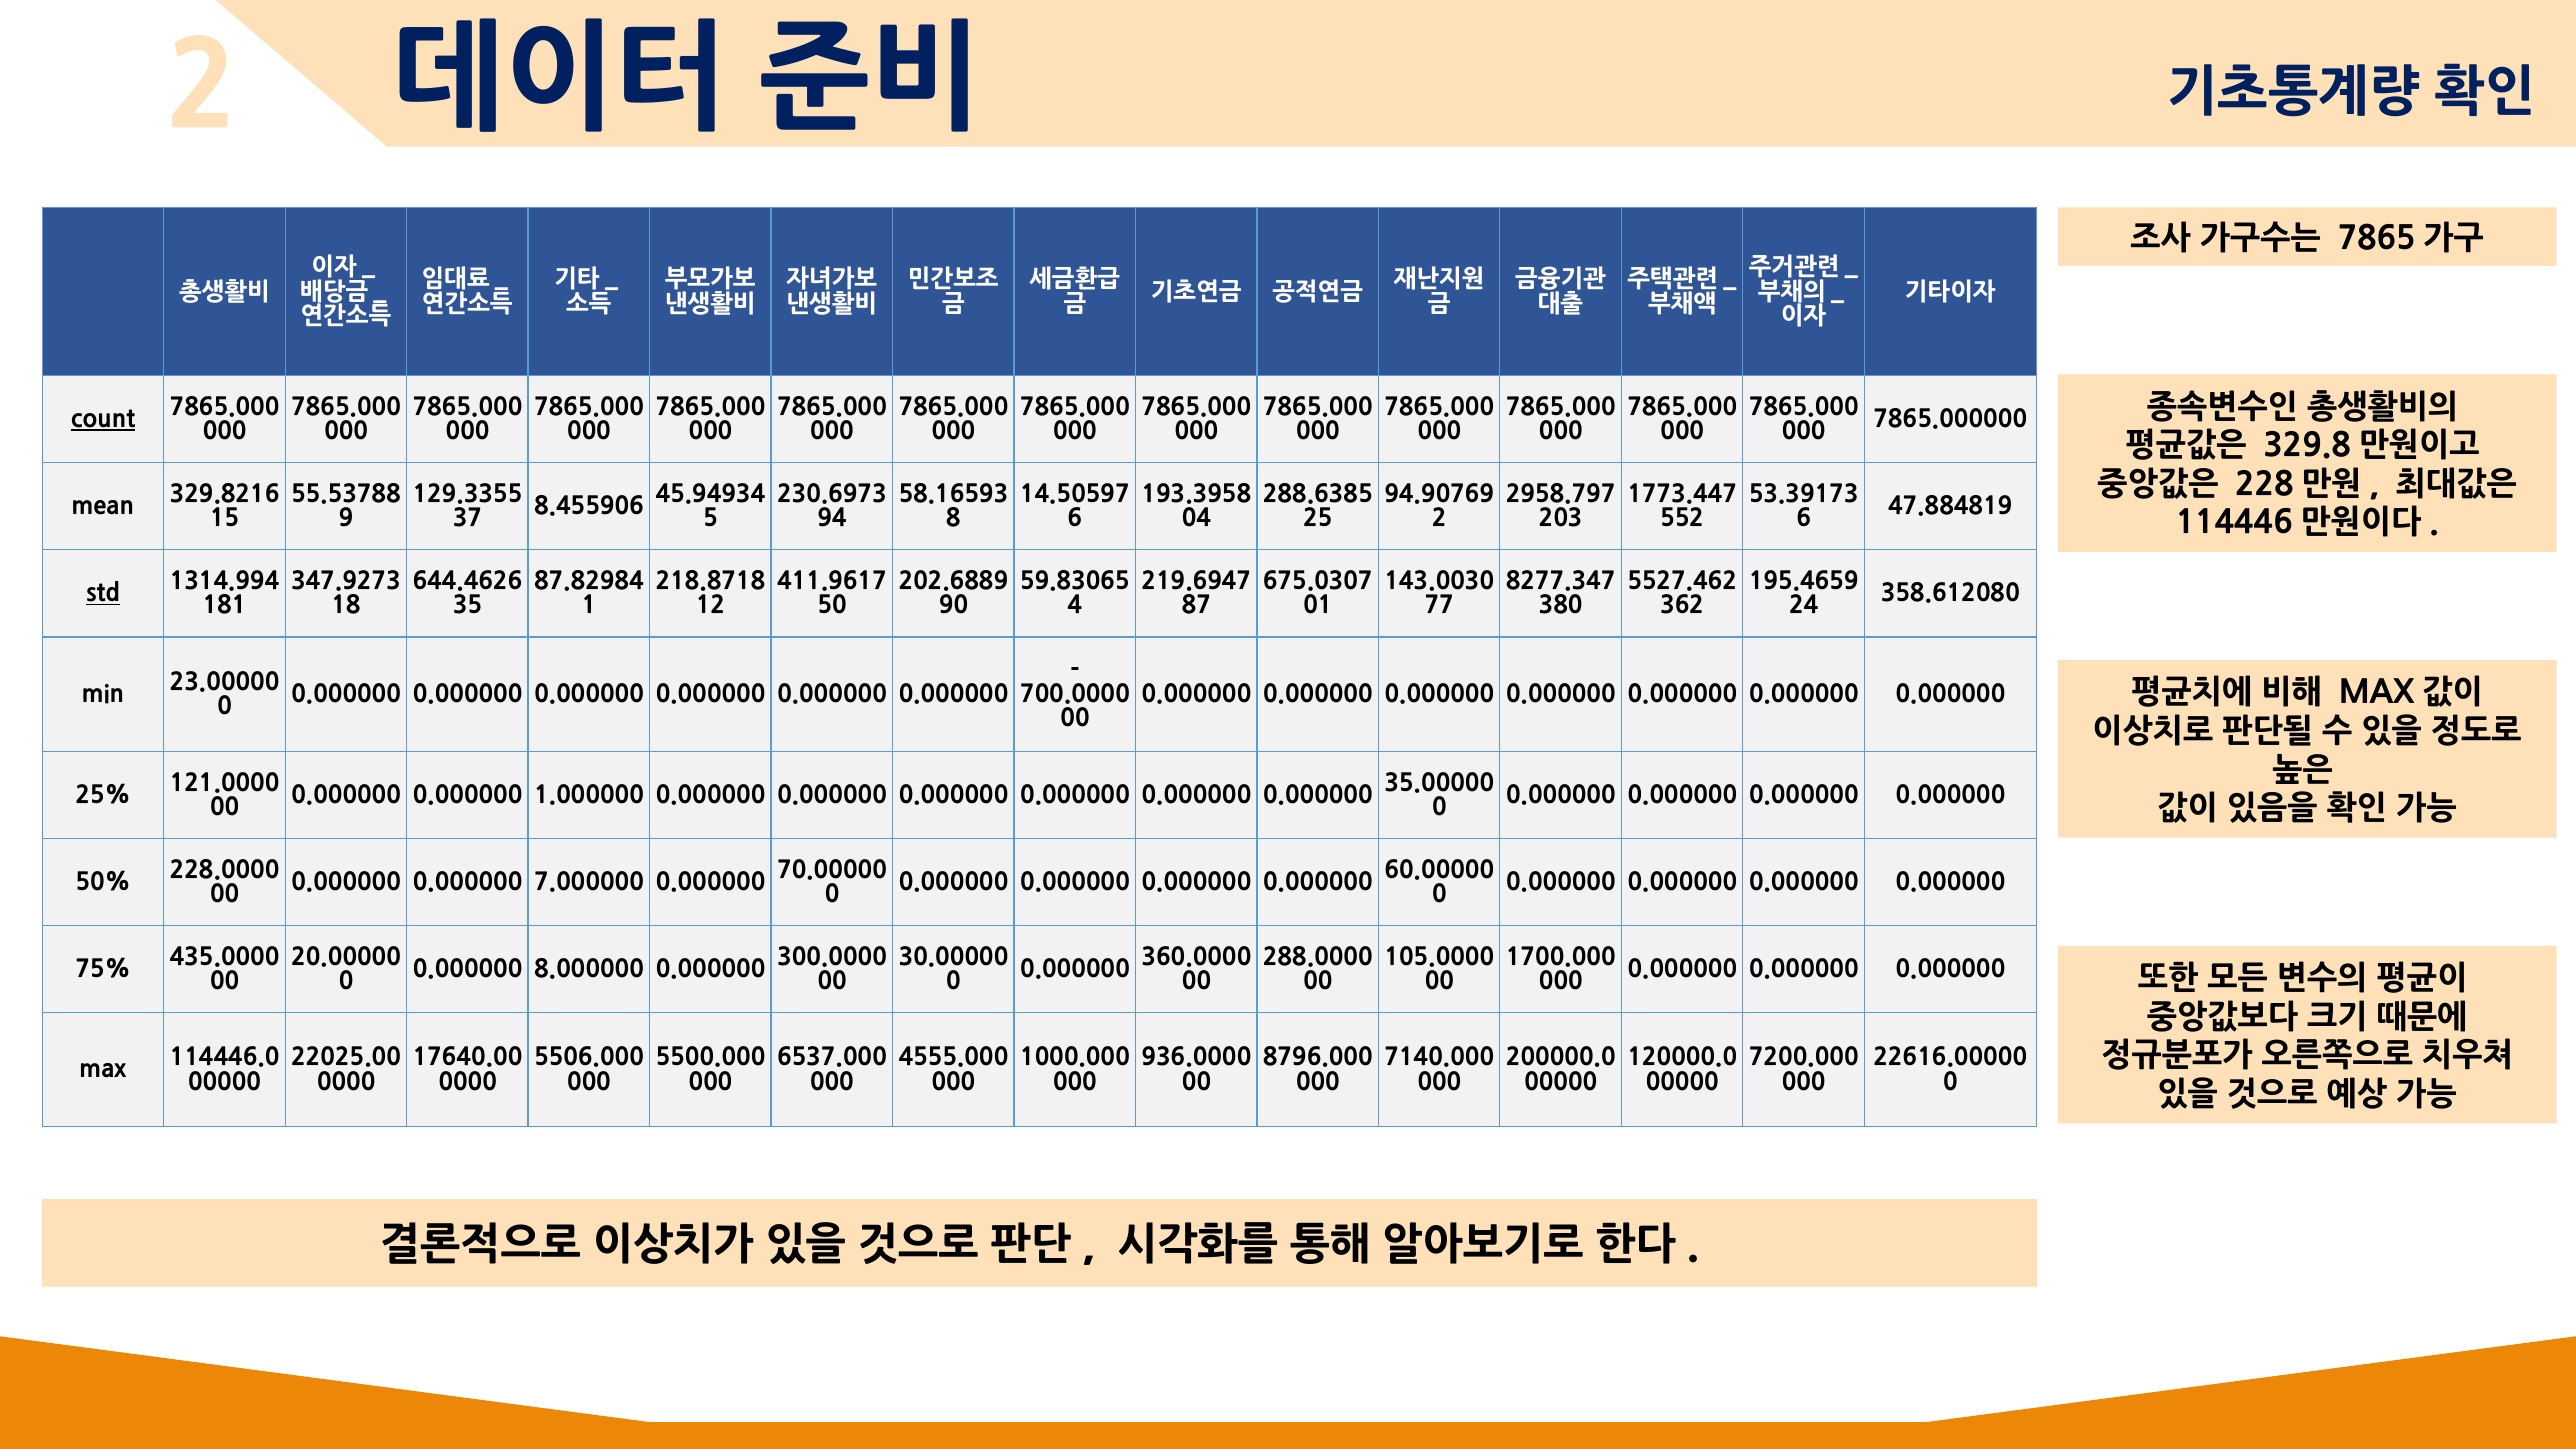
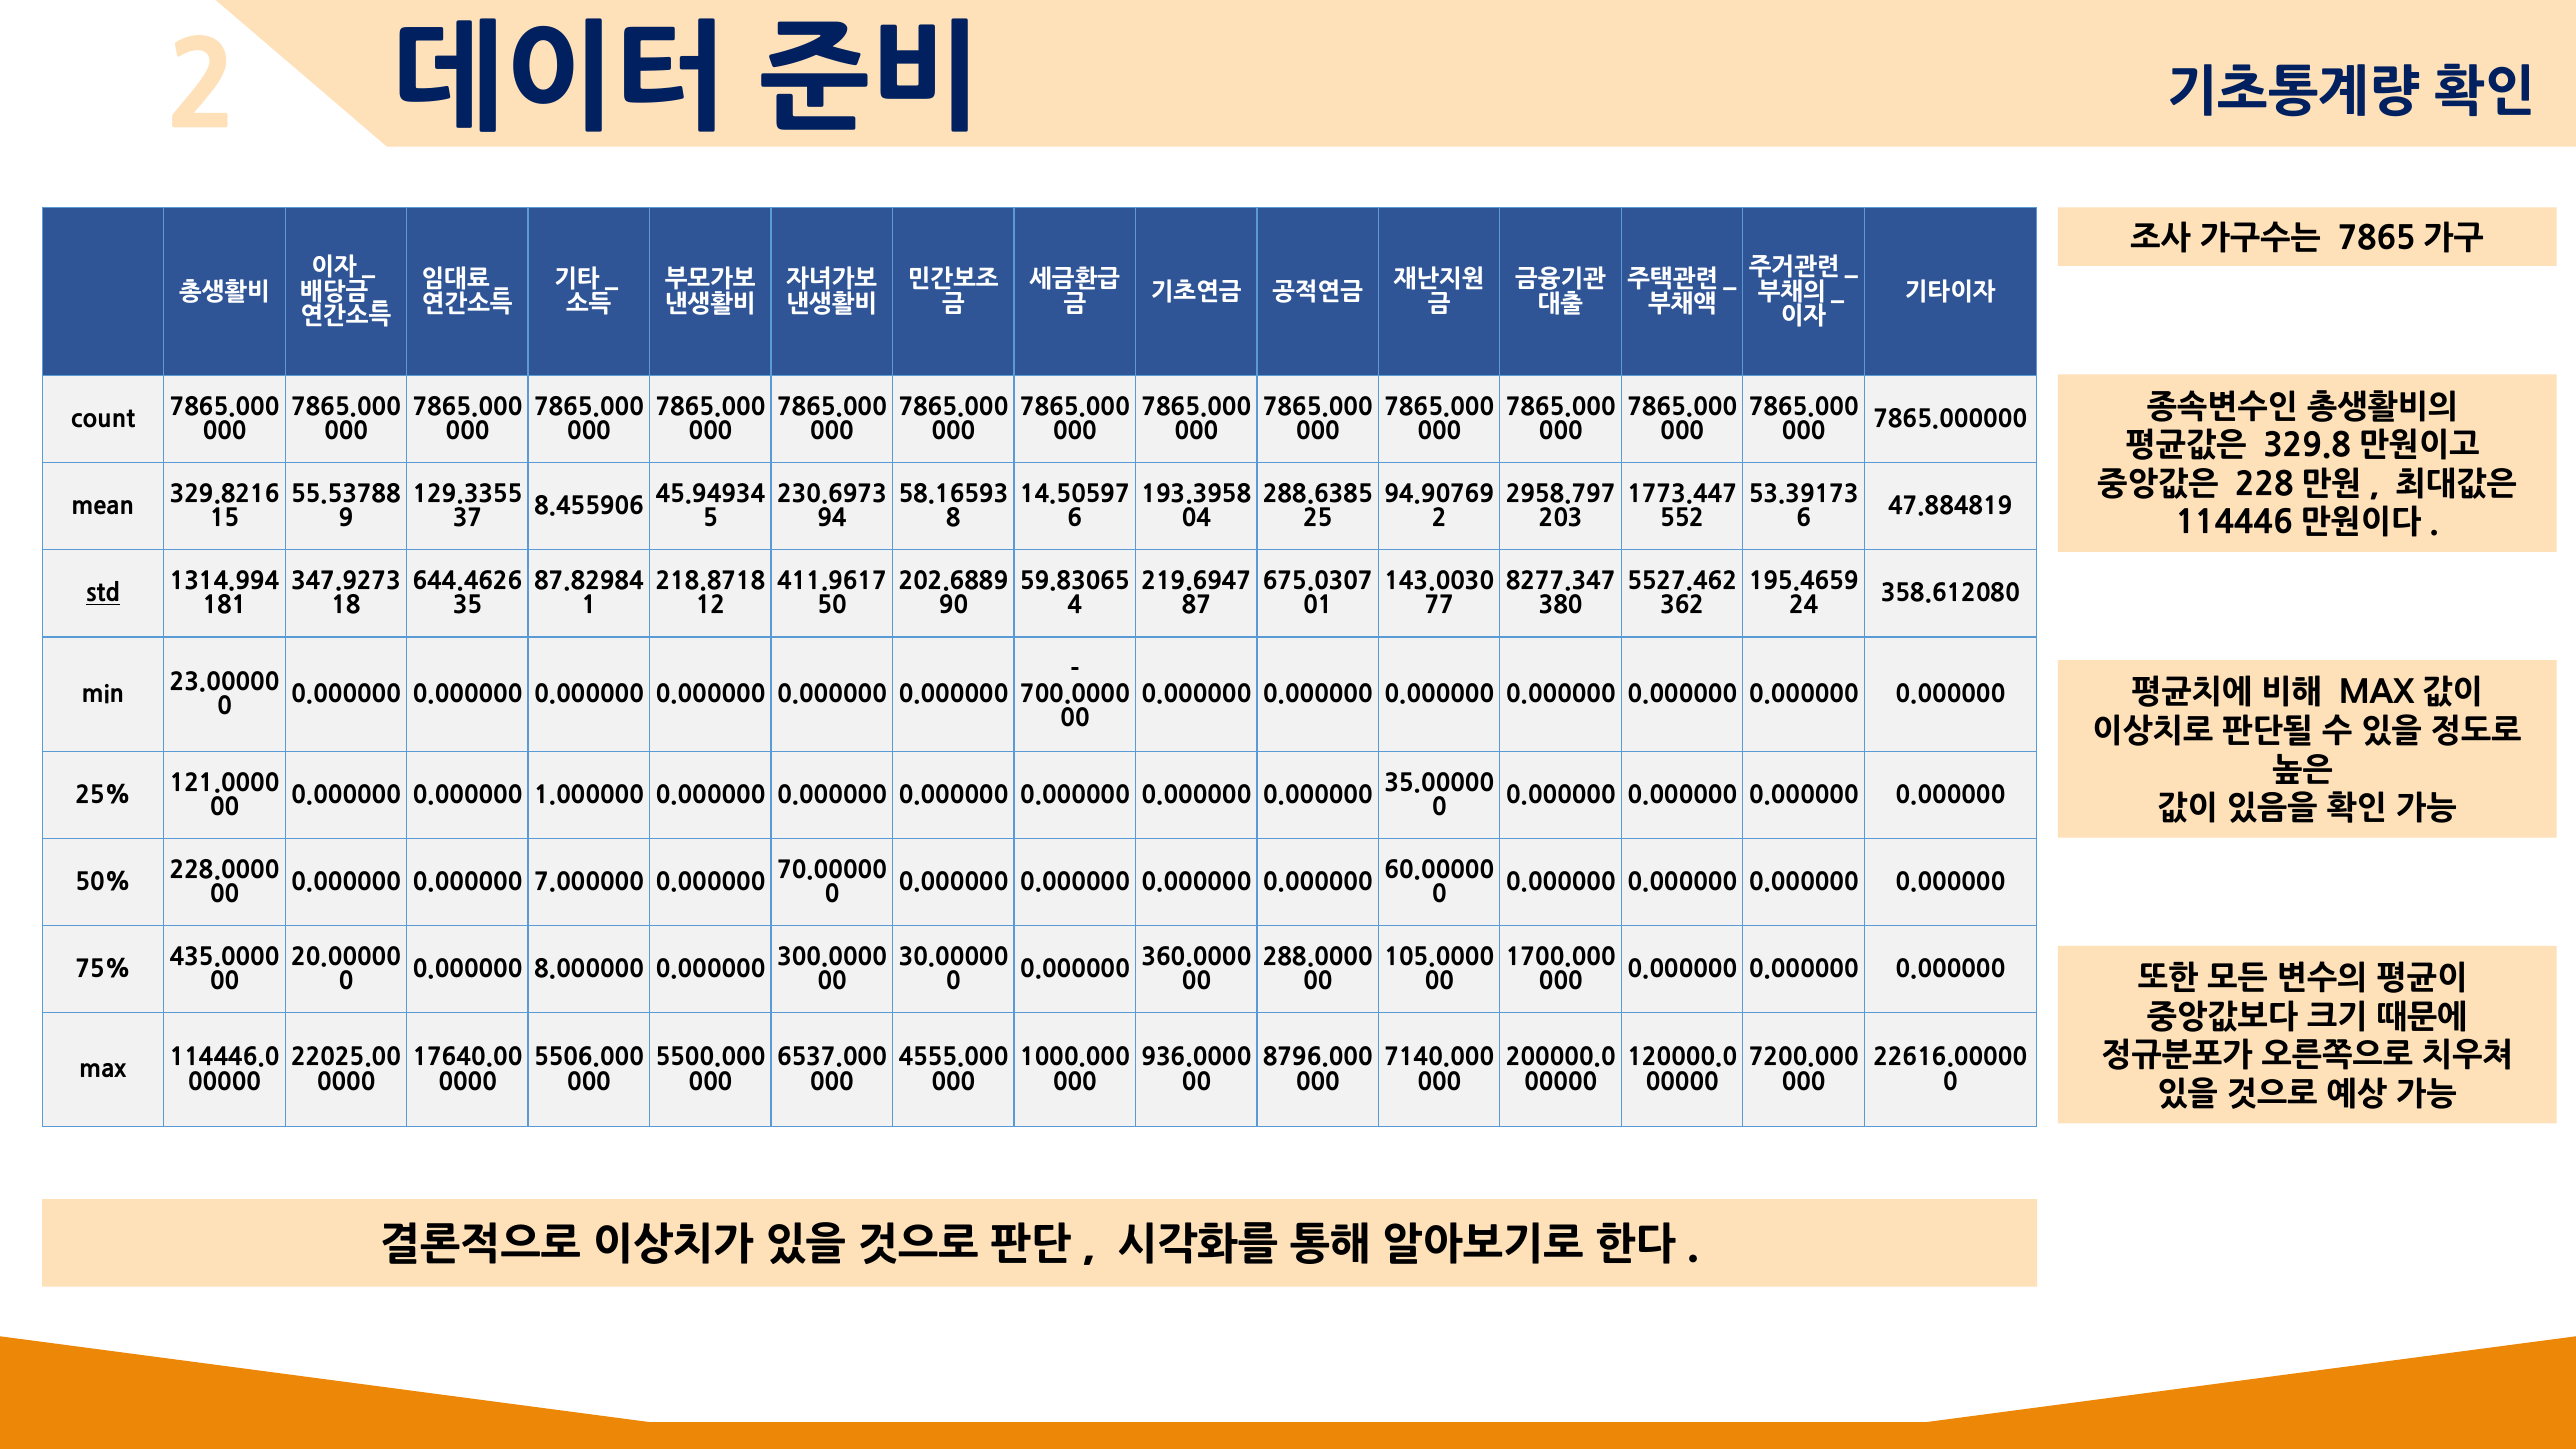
count underline: present -> none (103, 420)
